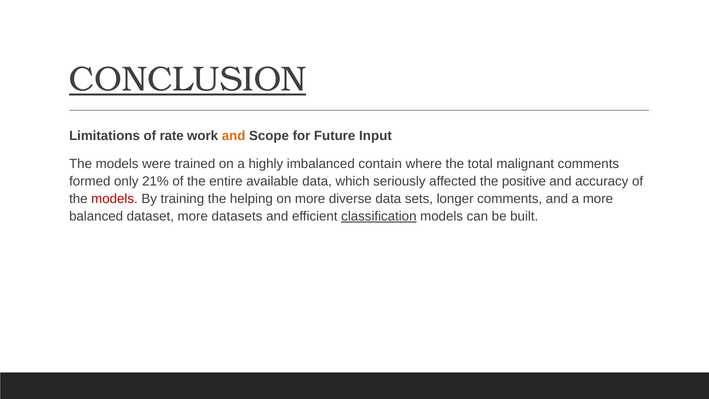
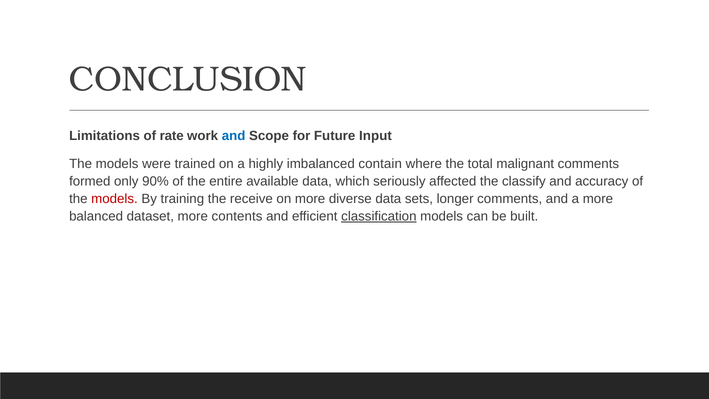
CONCLUSION underline: present -> none (188, 79)
and colour: orange -> blue (234, 136)
21%: 21% -> 90% (155, 181)
positive: positive -> classify (524, 181)
helping: helping -> receive (251, 199)
datasets: datasets -> contents (237, 216)
